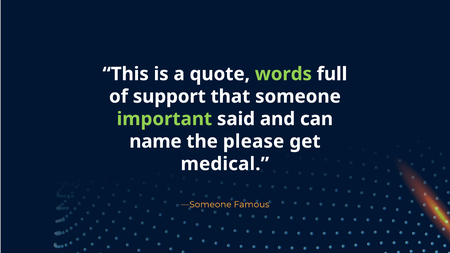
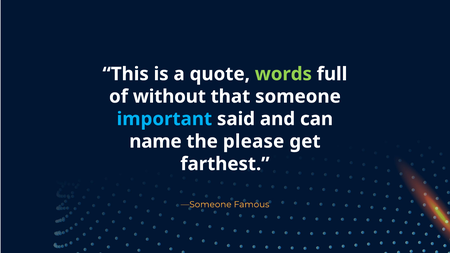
support: support -> without (169, 97)
important colour: light green -> light blue (164, 119)
medical: medical -> farthest (225, 164)
